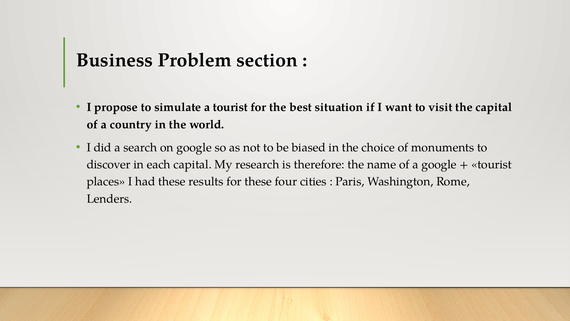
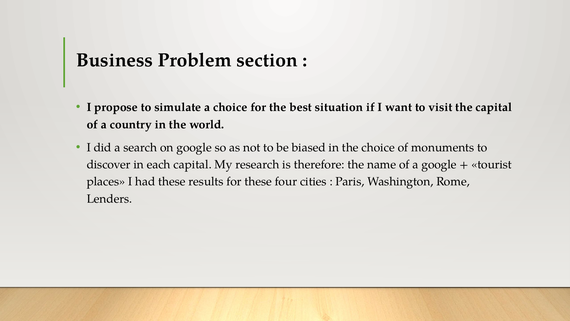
a tourist: tourist -> choice (230, 107)
